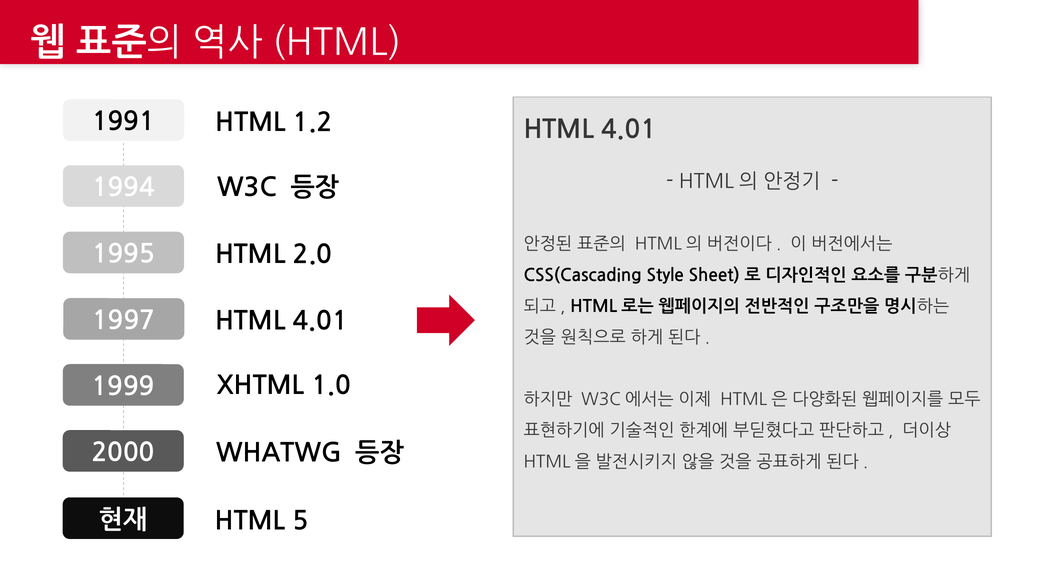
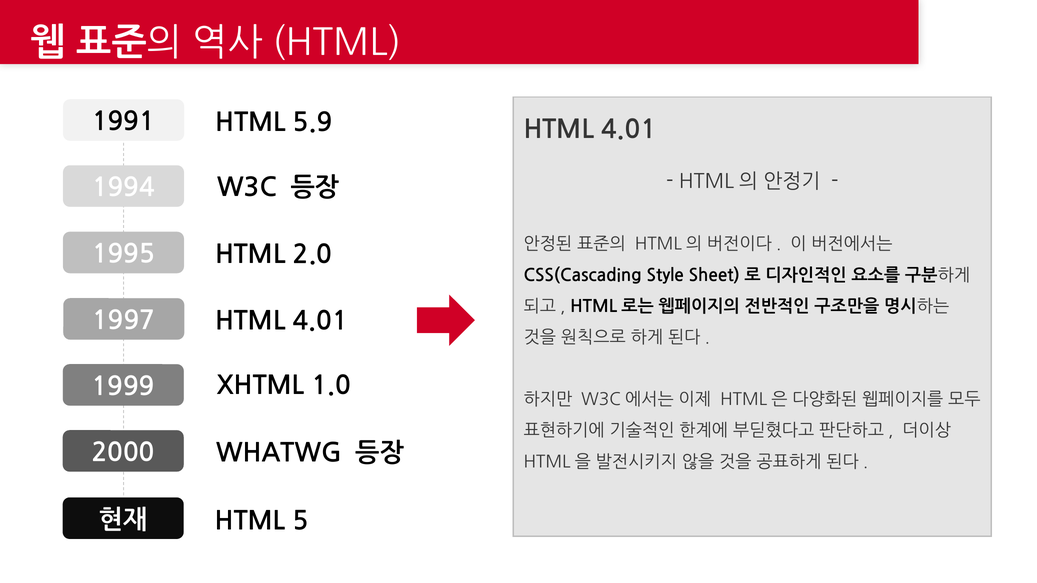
1.2: 1.2 -> 5.9 (313, 123)
